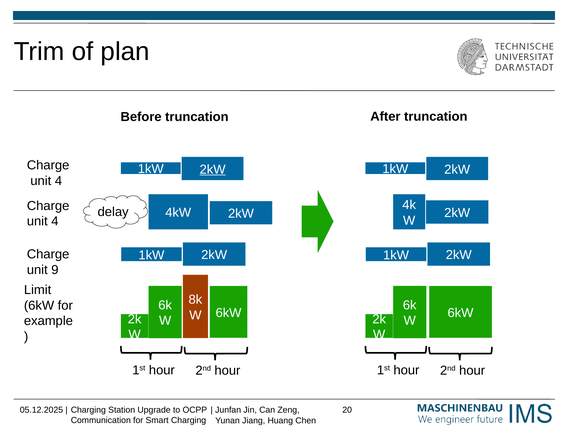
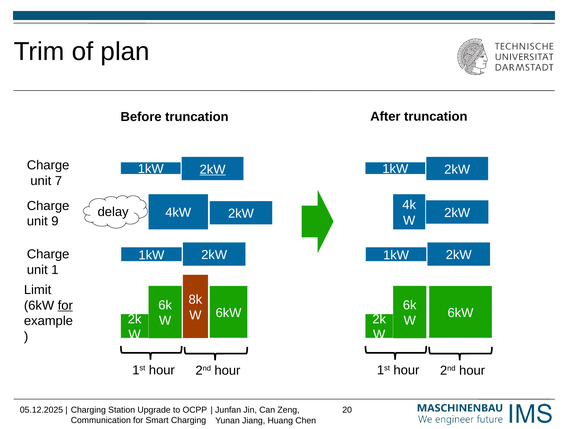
4: 4 -> 7 (58, 181)
4: 4 -> 9 (55, 221)
9: 9 -> 1 (55, 270)
for underline: none -> present (65, 305)
